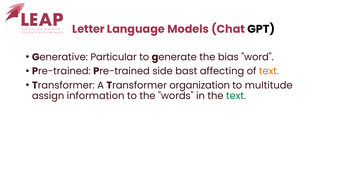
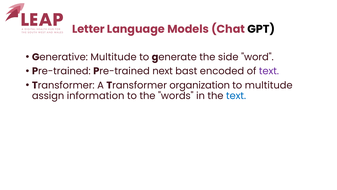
Generative Particular: Particular -> Multitude (114, 57)
bias: bias -> side (228, 57)
side: side -> next (163, 71)
affecting: affecting -> encoded (222, 71)
text colour: orange -> purple (269, 71)
text colour: green -> blue (236, 96)
